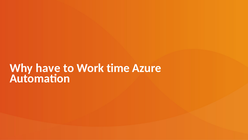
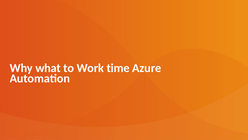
have: have -> what (48, 68)
